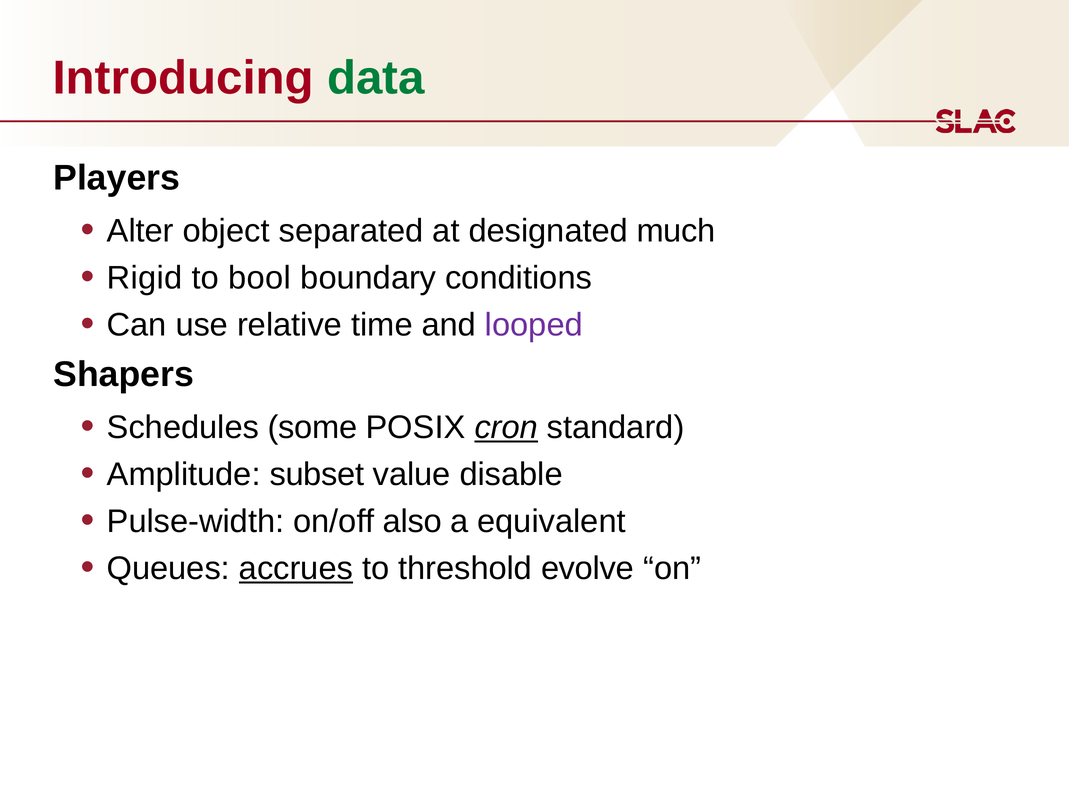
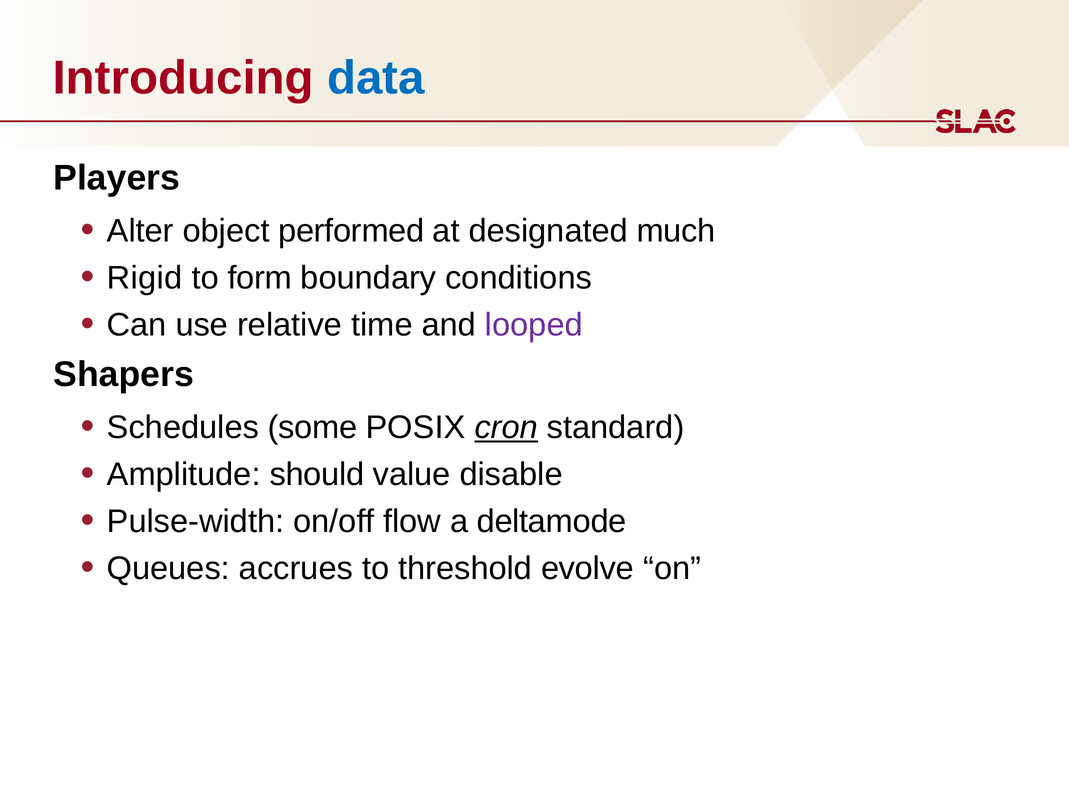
data colour: green -> blue (376, 78)
separated: separated -> performed (351, 231)
bool: bool -> form (260, 278)
subset: subset -> should (317, 474)
also: also -> flow (412, 521)
equivalent: equivalent -> deltamode (552, 521)
accrues underline: present -> none (296, 568)
